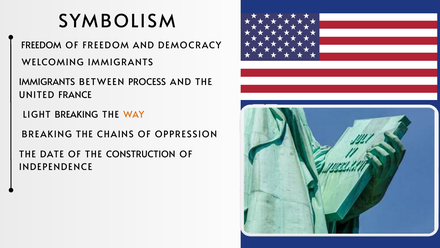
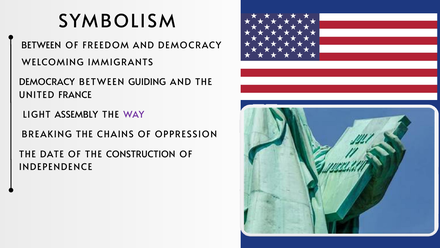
FREEDOM: FREEDOM -> BETWEEN (41, 45)
IMMIGRANTS: IMMIGRANTS -> DEMOCRACY (47, 82)
PROCESS: PROCESS -> GUIDING (147, 82)
LIGHT BREAKING: BREAKING -> ASSEMBLY (76, 115)
WAY colour: orange -> purple (134, 115)
